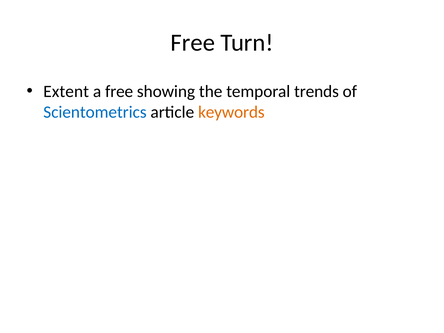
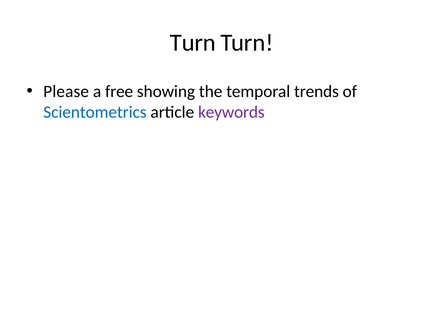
Free: Free -> Turn (193, 43)
Extent: Extent -> Please (66, 91)
keywords colour: orange -> purple (231, 112)
